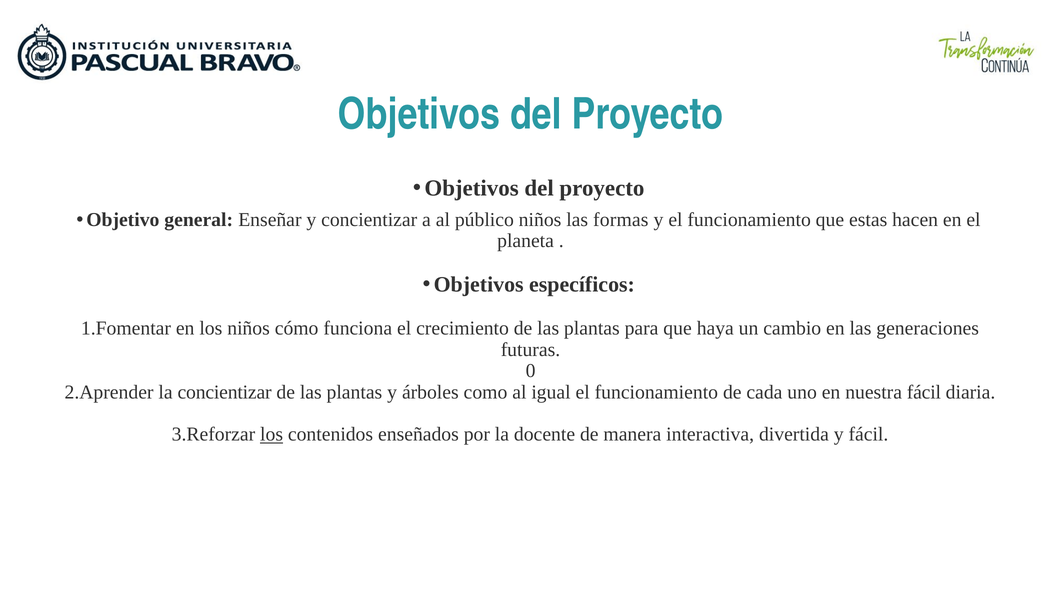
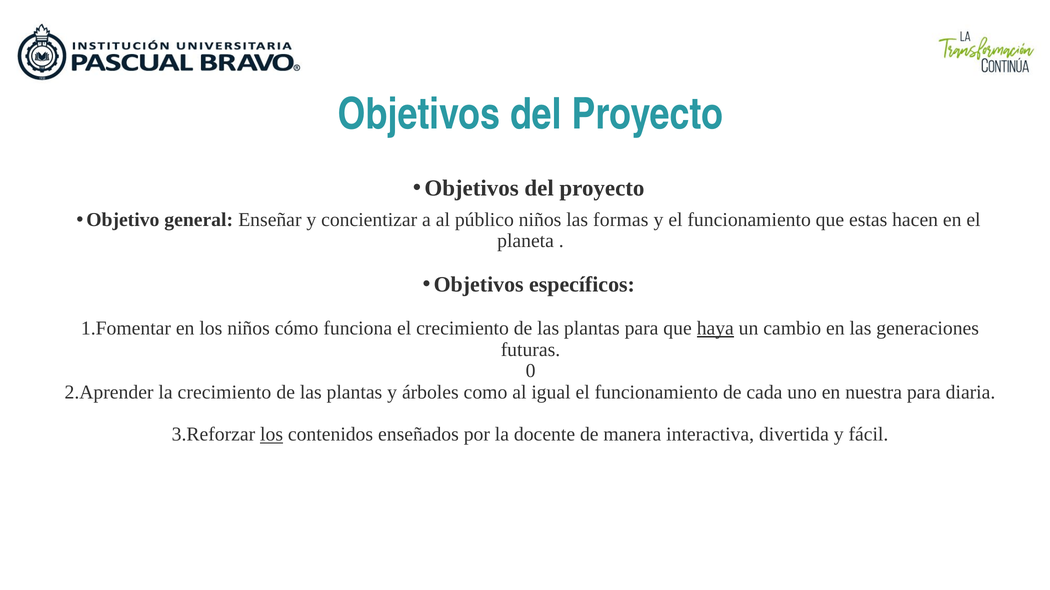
haya underline: none -> present (715, 329)
la concientizar: concientizar -> crecimiento (224, 392)
nuestra fácil: fácil -> para (924, 392)
